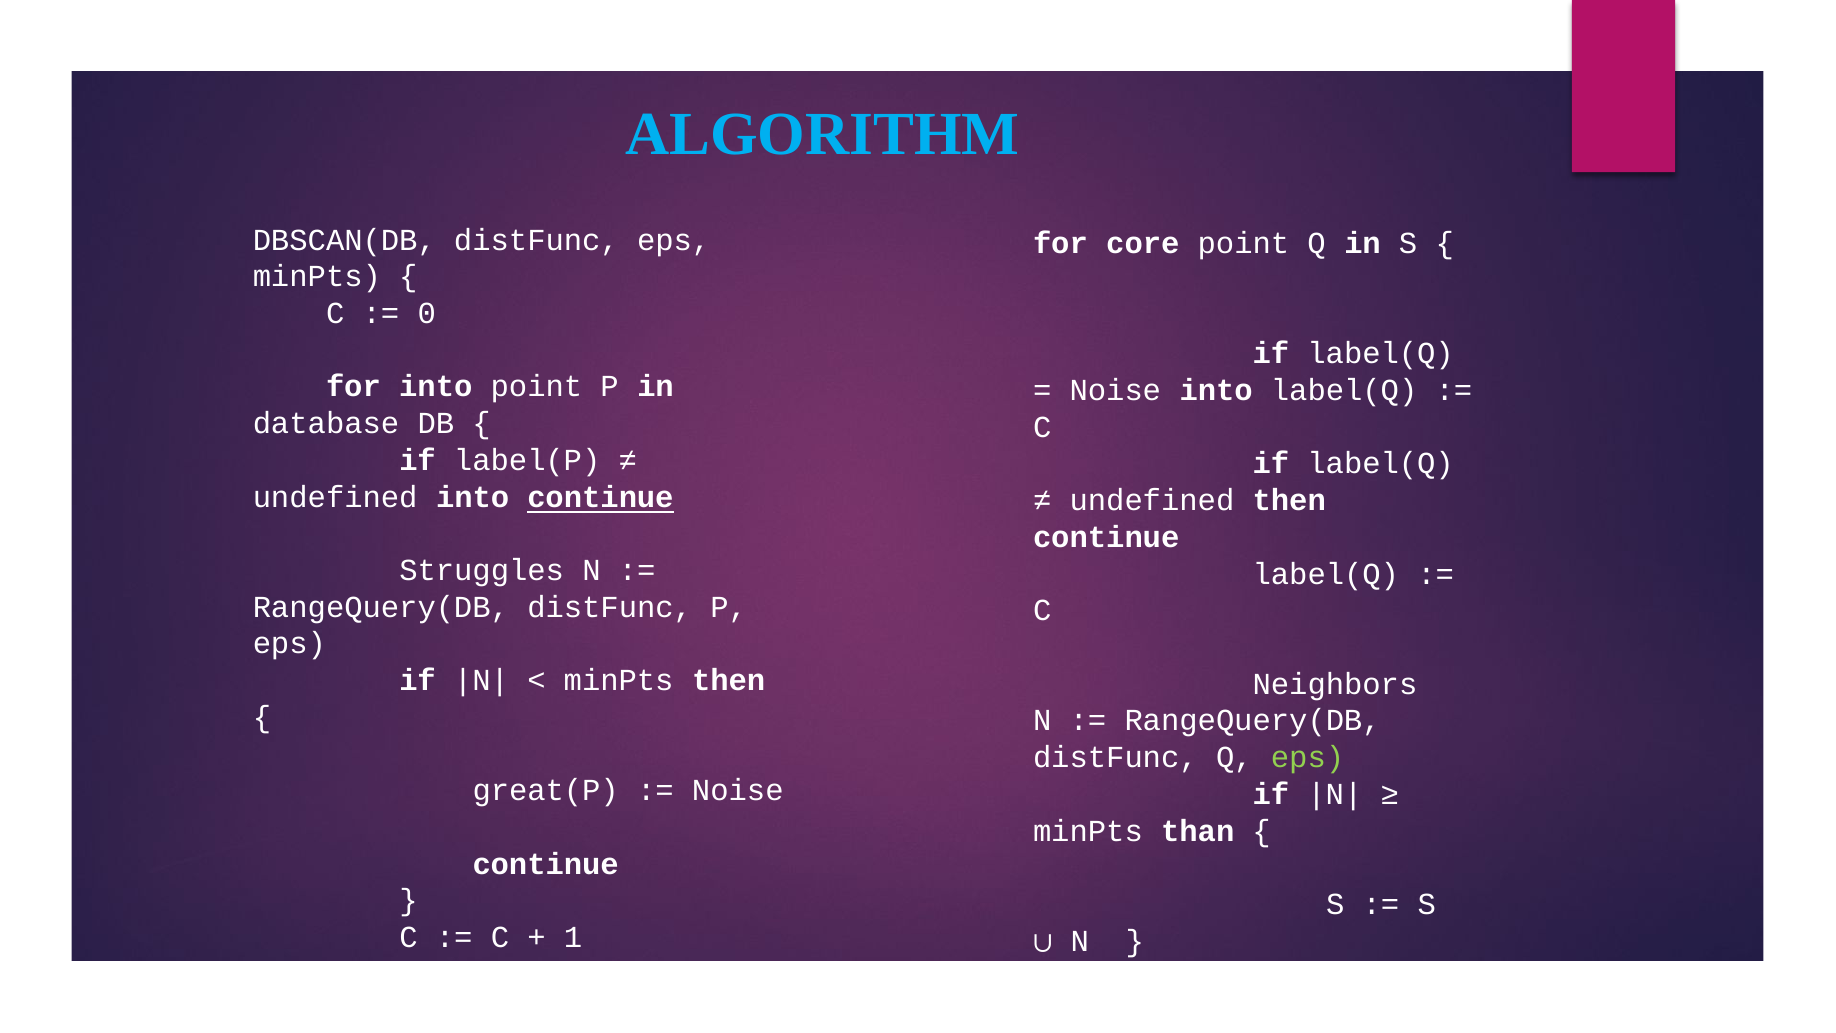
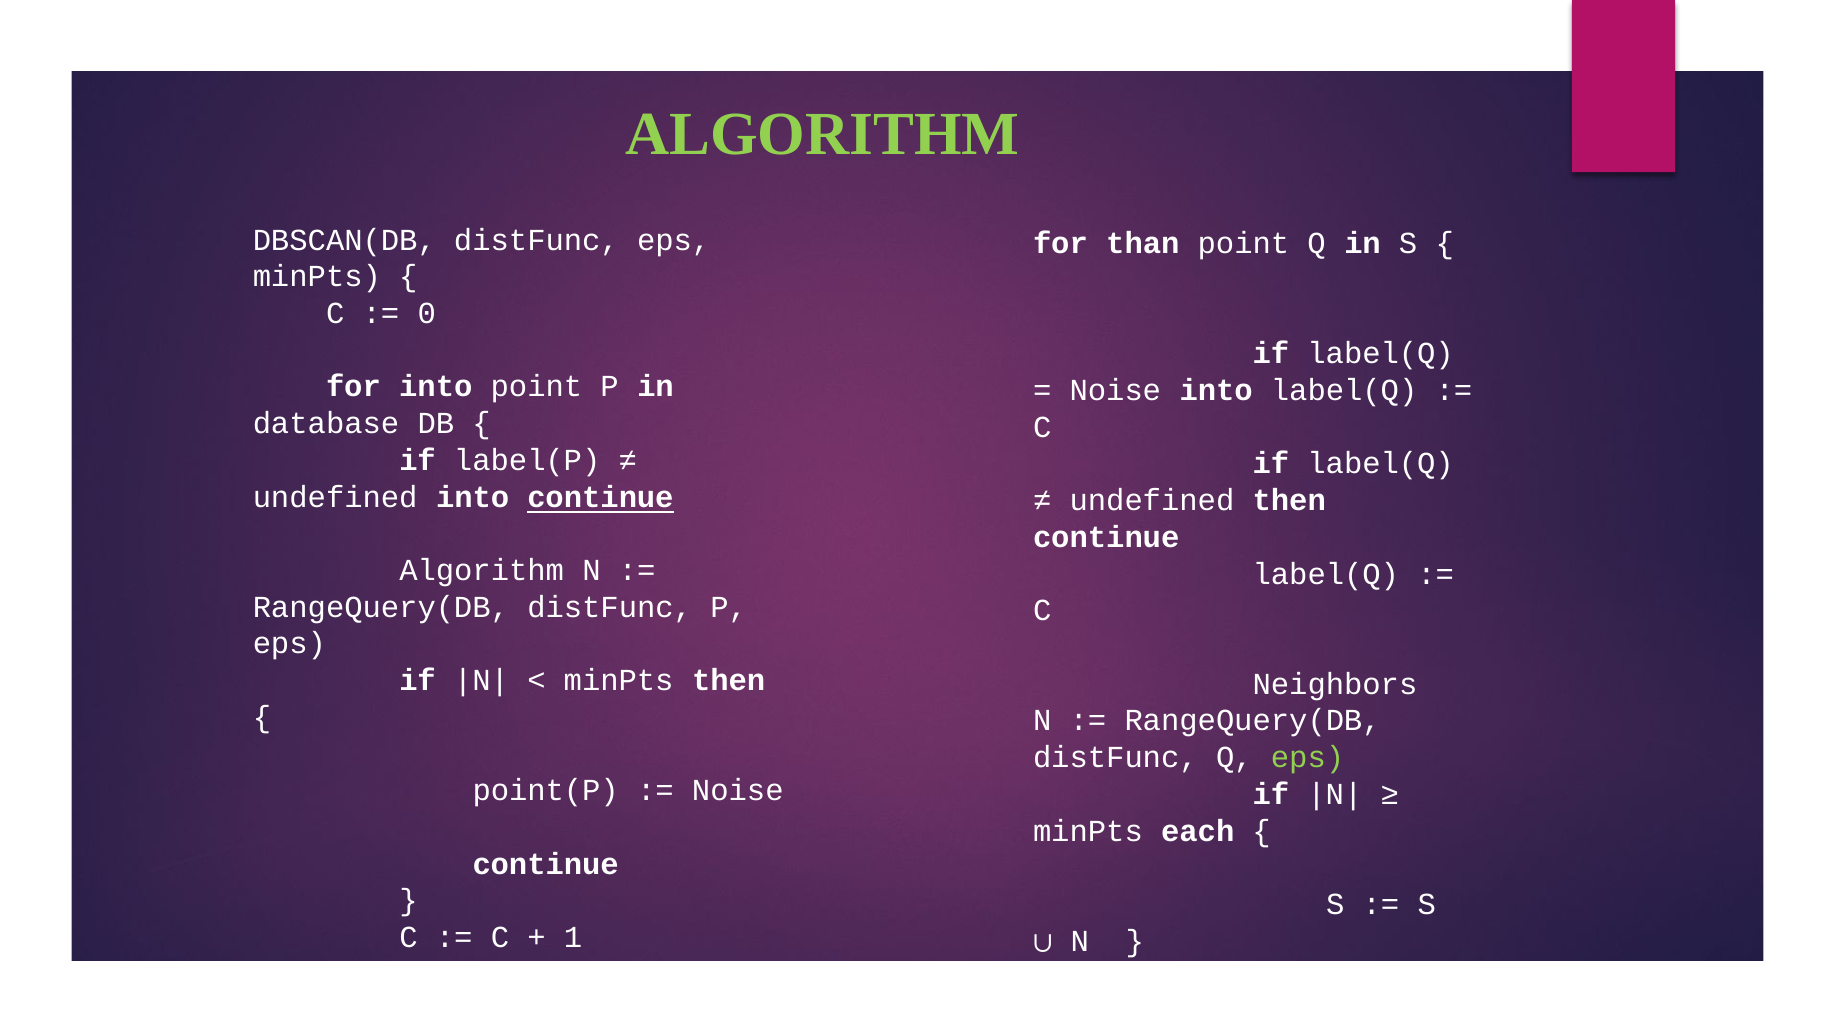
ALGORITHM colour: light blue -> light green (822, 135)
core: core -> than (1143, 244)
Struggles: Struggles -> Algorithm (482, 570)
great(P: great(P -> point(P (546, 791)
than: than -> each (1198, 831)
